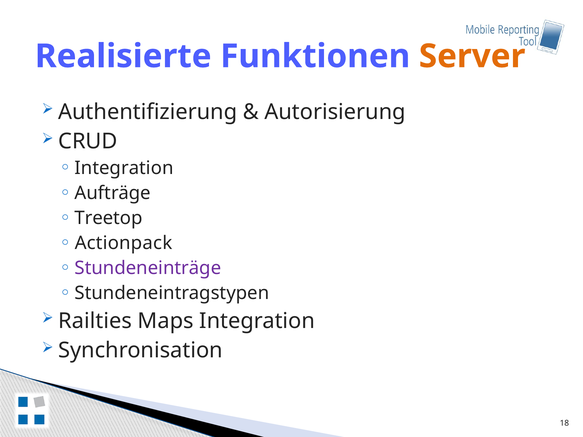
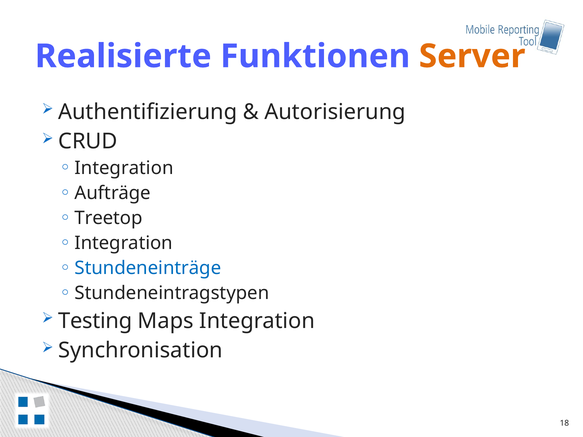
Actionpack: Actionpack -> Integration (124, 243)
Stundeneinträge colour: purple -> blue (148, 268)
Railties: Railties -> Testing (95, 321)
